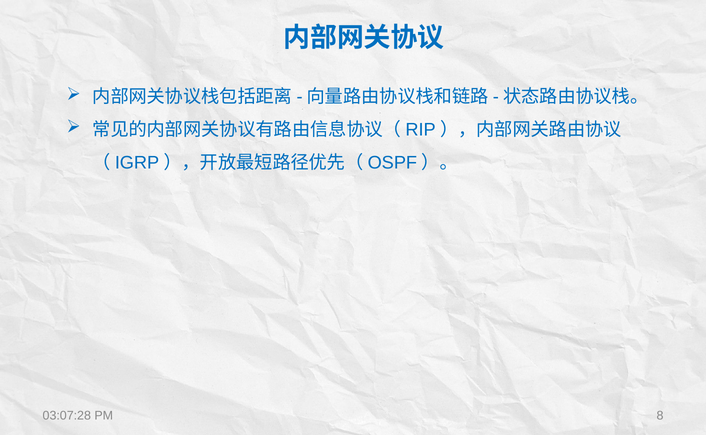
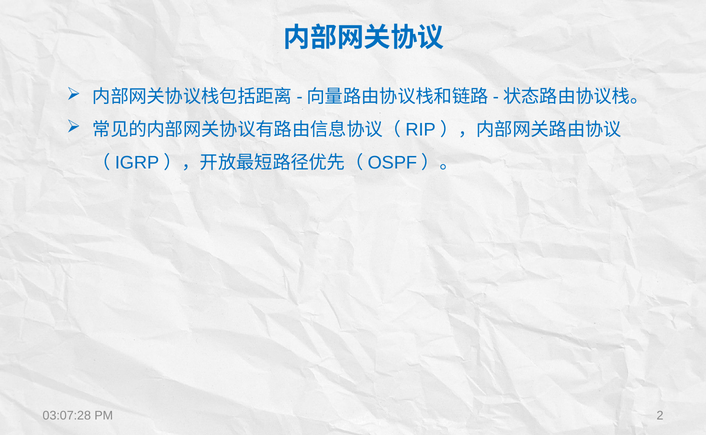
8: 8 -> 2 (660, 415)
